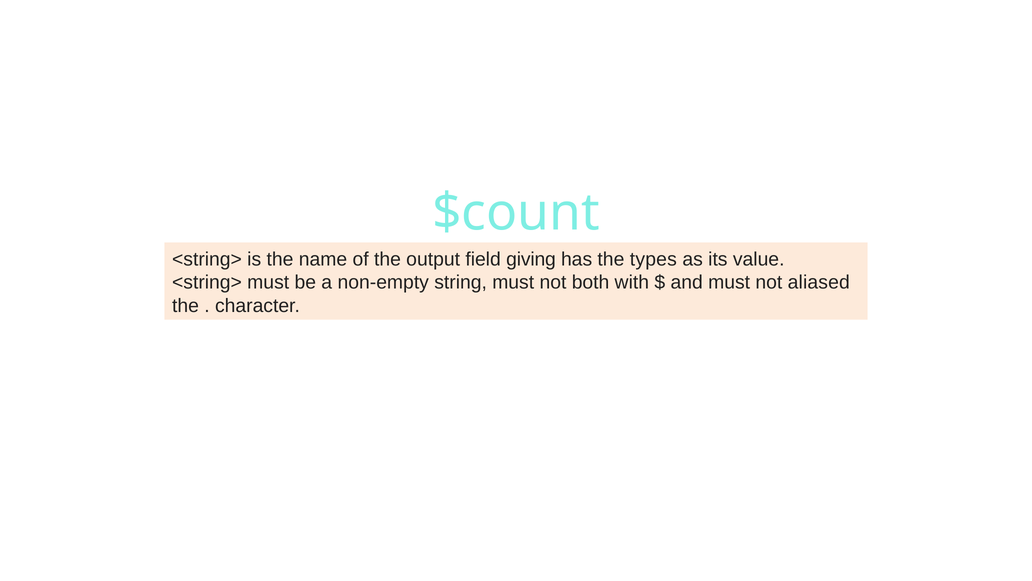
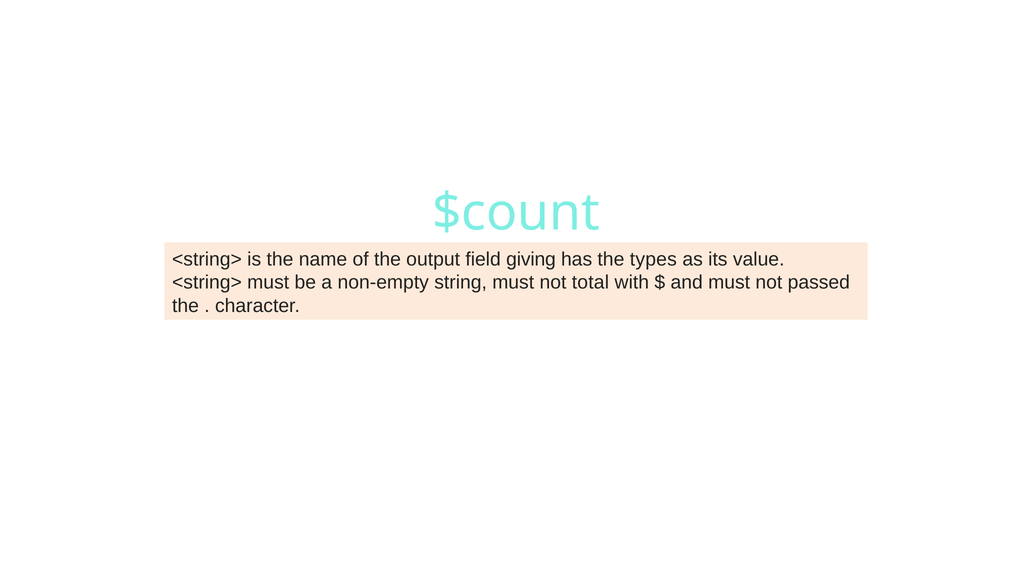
both: both -> total (590, 282)
aliased: aliased -> passed (819, 282)
